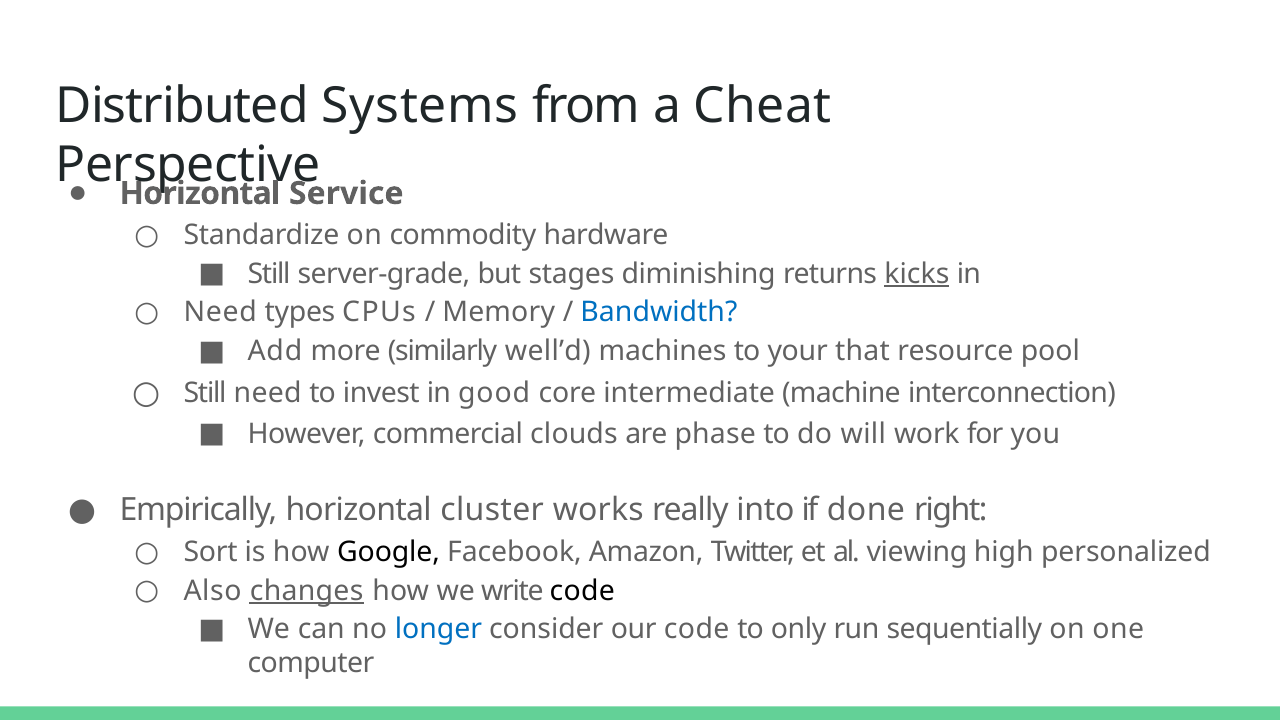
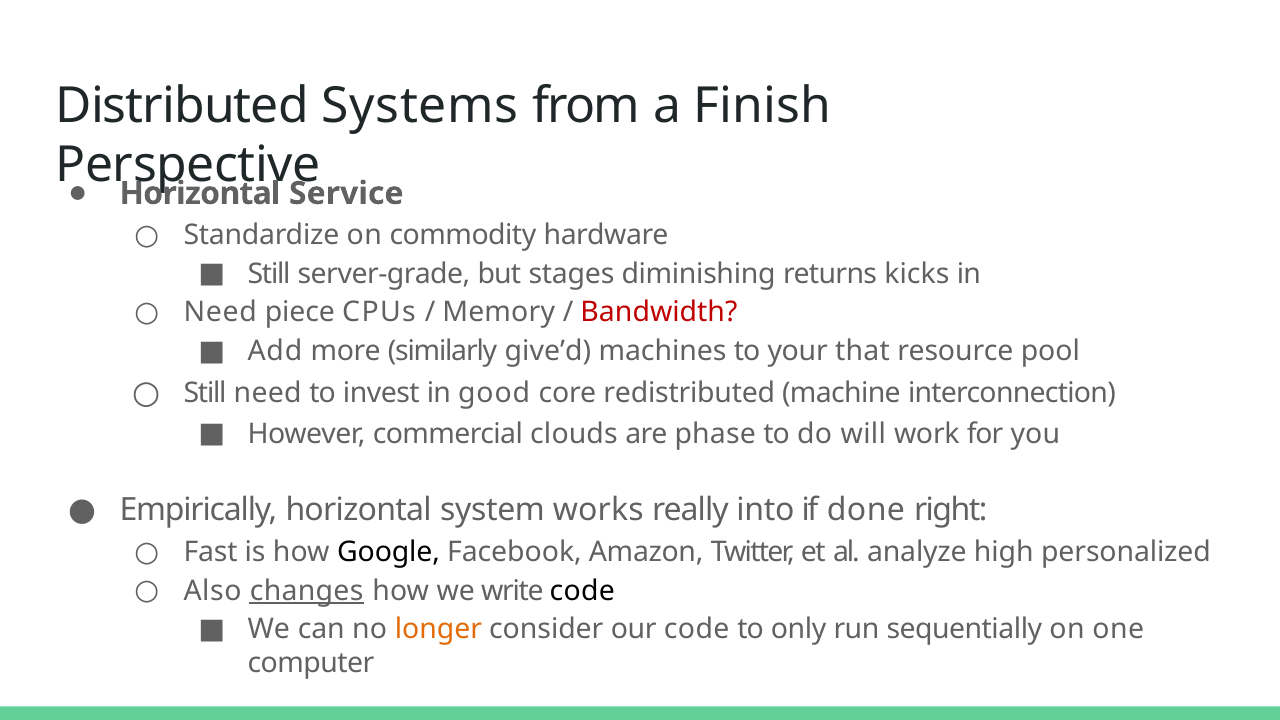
Cheat: Cheat -> Finish (763, 106)
kicks underline: present -> none (917, 274)
types: types -> piece (300, 313)
Bandwidth colour: blue -> red (659, 313)
well’d: well’d -> give’d (548, 351)
intermediate: intermediate -> redistributed (689, 393)
cluster: cluster -> system (492, 510)
Sort: Sort -> Fast (211, 552)
viewing: viewing -> analyze (917, 552)
longer colour: blue -> orange (438, 629)
